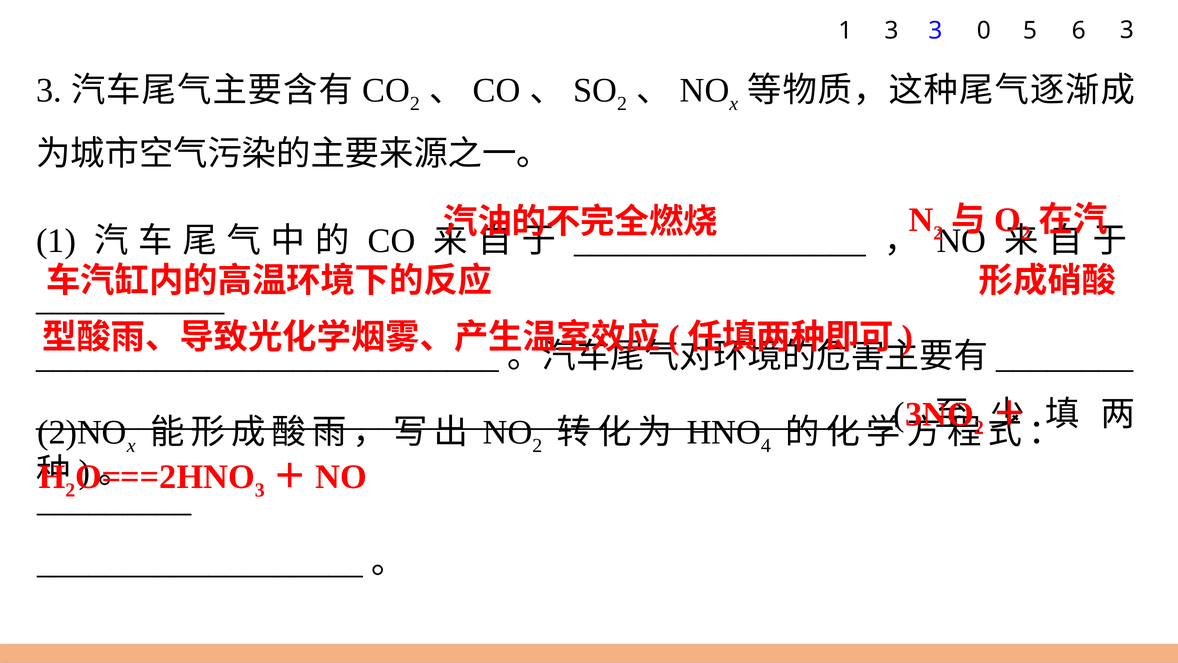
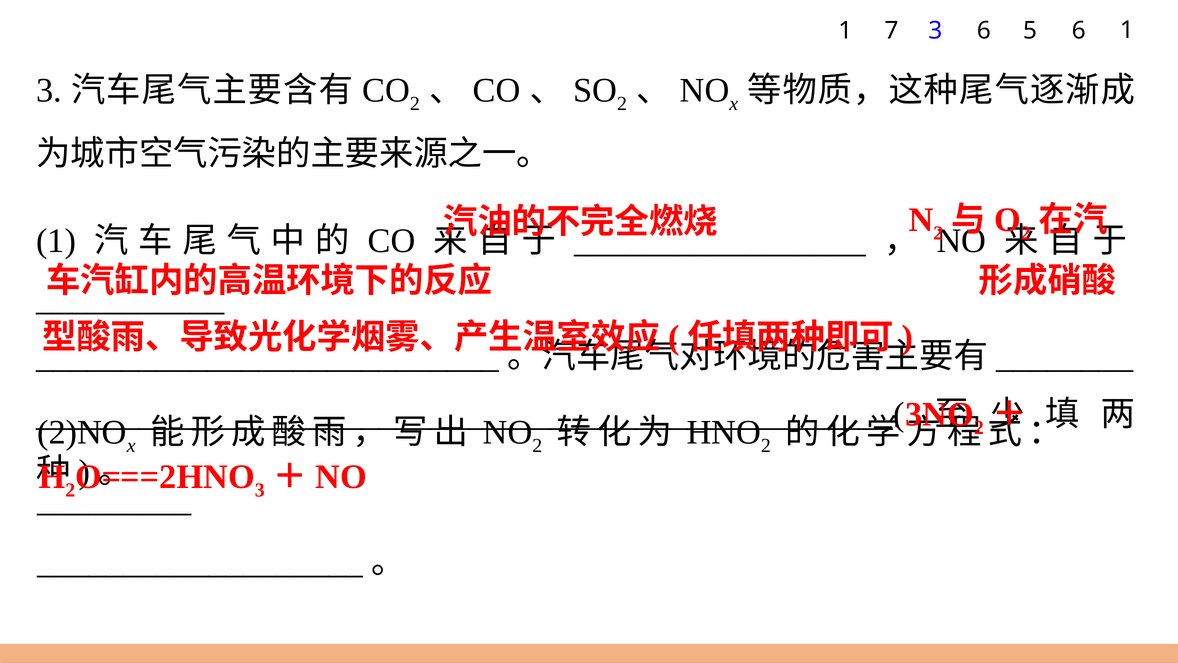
1 3: 3 -> 7 (891, 31)
3 0: 0 -> 6 (984, 31)
6 3: 3 -> 1 (1127, 30)
4: 4 -> 2 (766, 446)
